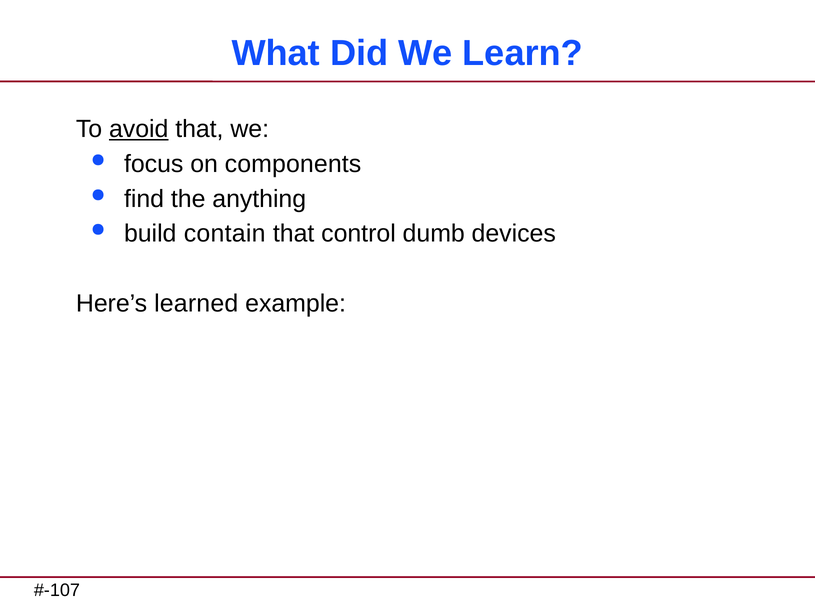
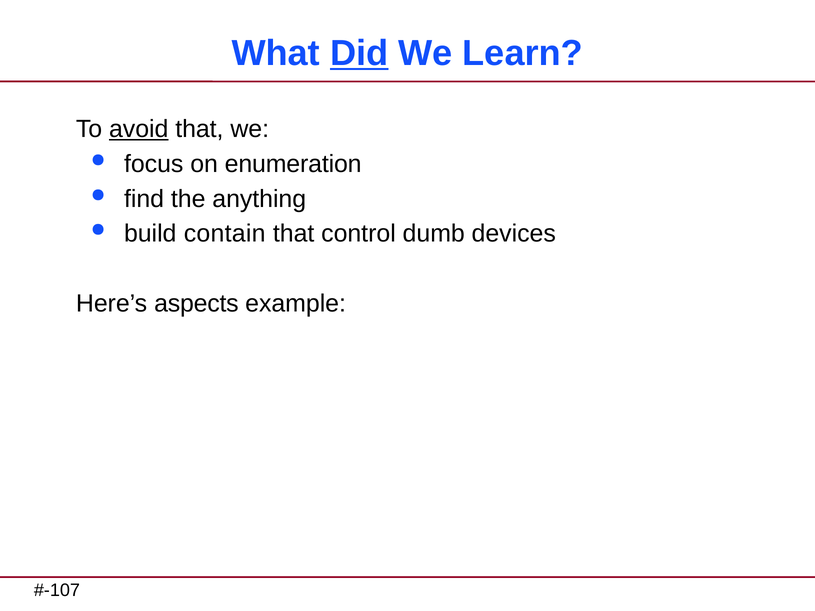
Did underline: none -> present (359, 53)
components: components -> enumeration (293, 164)
learned: learned -> aspects (196, 304)
